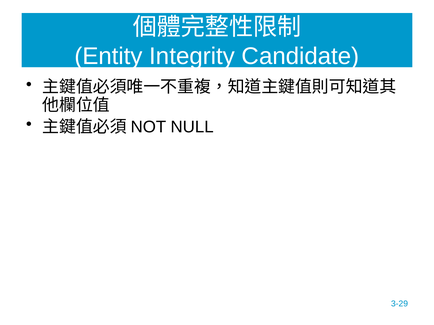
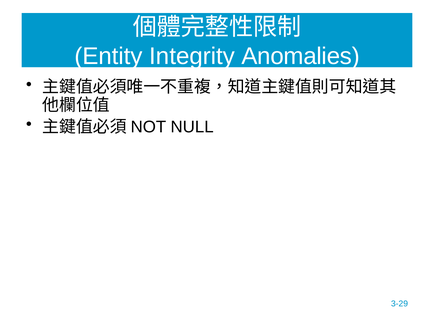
Candidate: Candidate -> Anomalies (301, 56)
